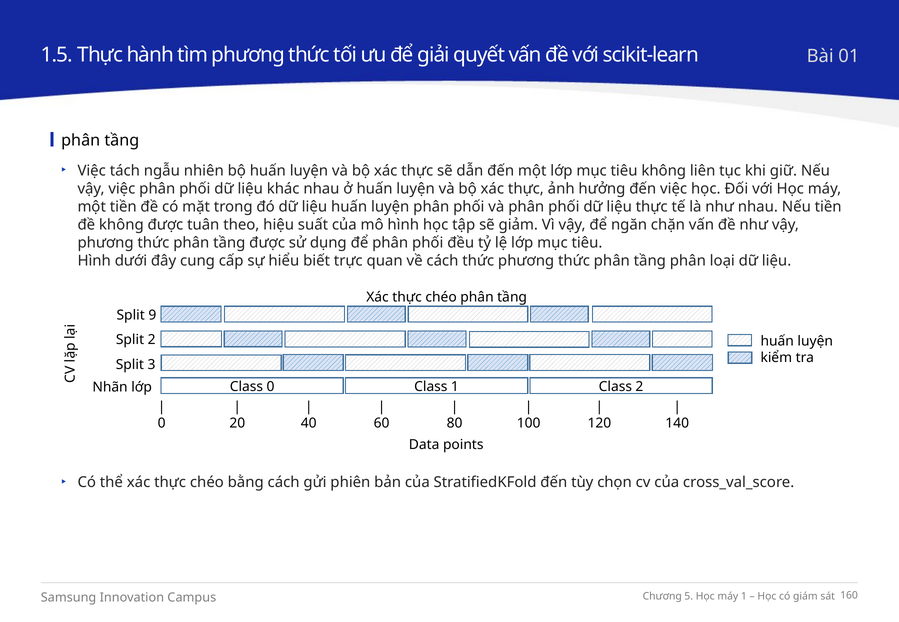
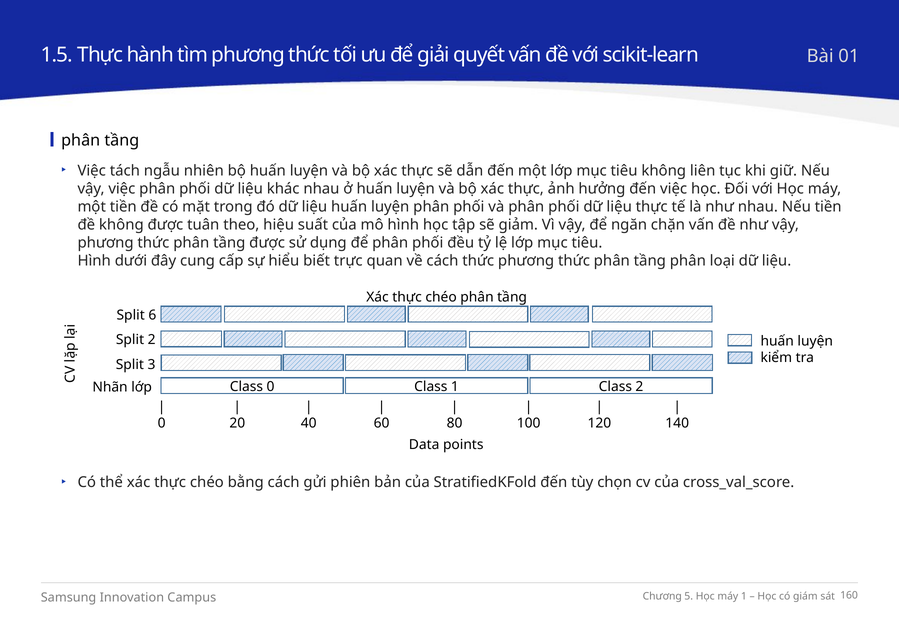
9: 9 -> 6 (152, 315)
